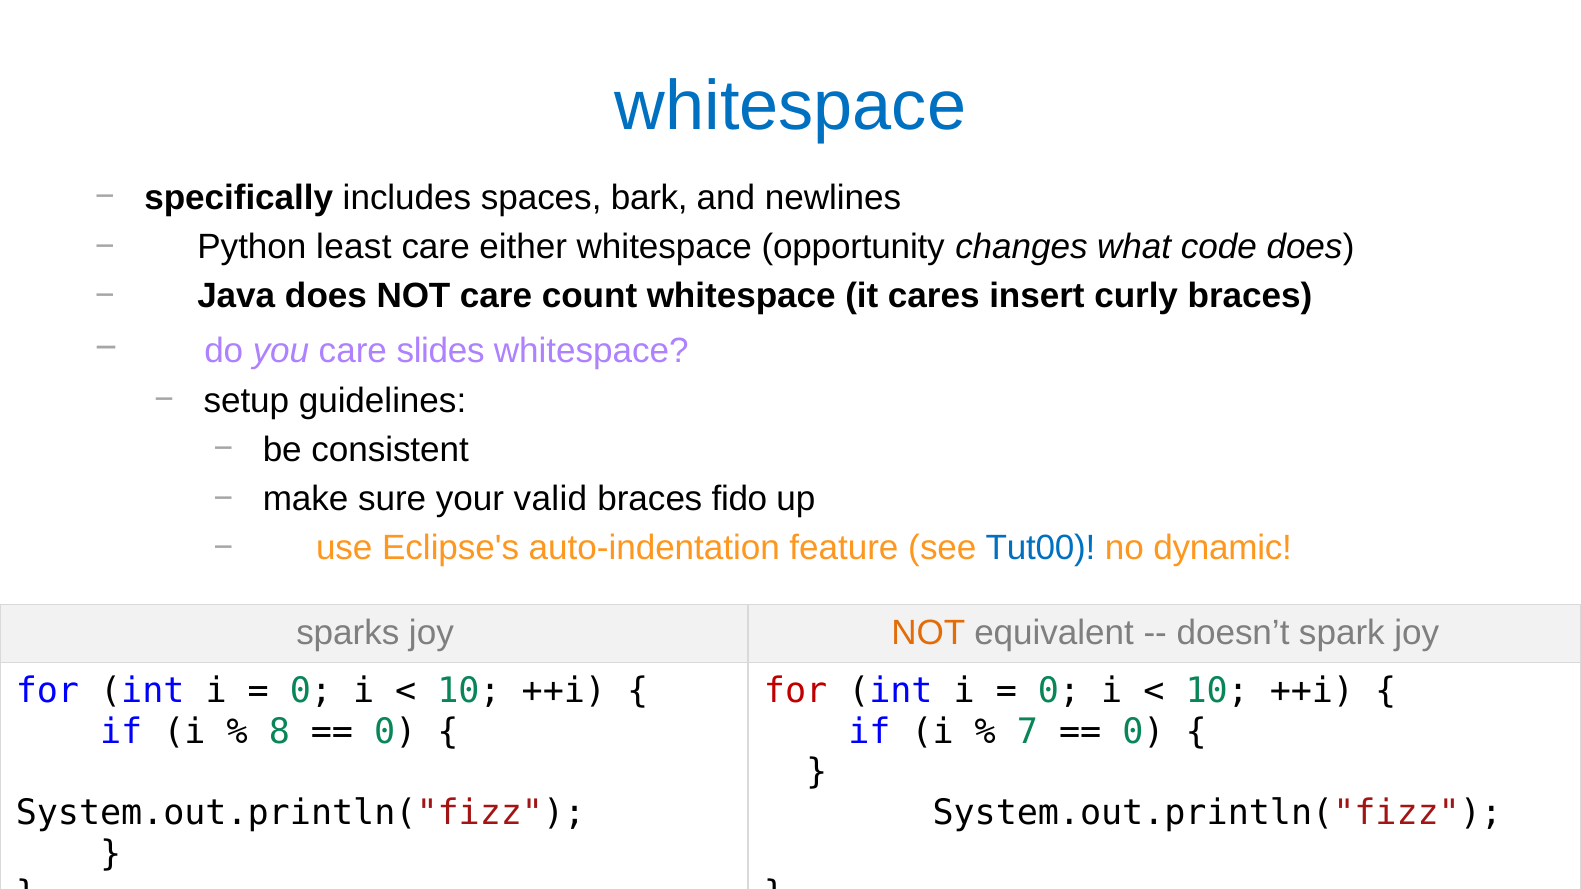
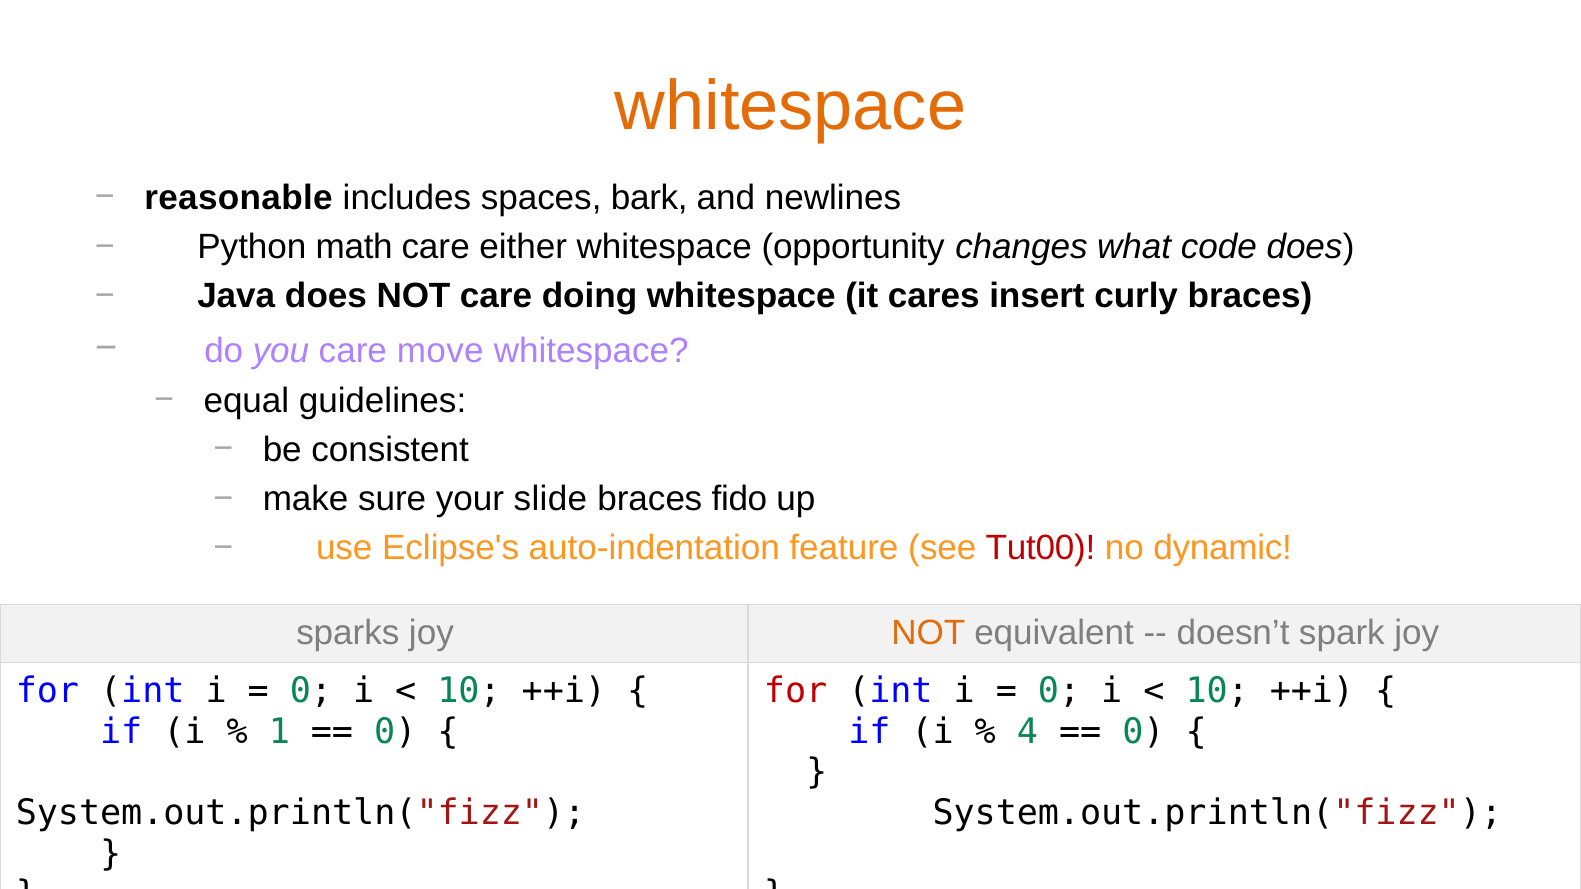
whitespace colour: blue -> orange (790, 107)
specifically: specifically -> reasonable (239, 198)
least: least -> math (354, 247)
count: count -> doing (589, 296)
slides: slides -> move (440, 351)
setup: setup -> equal (246, 401)
valid: valid -> slide (550, 499)
Tut00 colour: blue -> red (1040, 548)
8: 8 -> 1 (279, 732)
7: 7 -> 4 (1027, 732)
